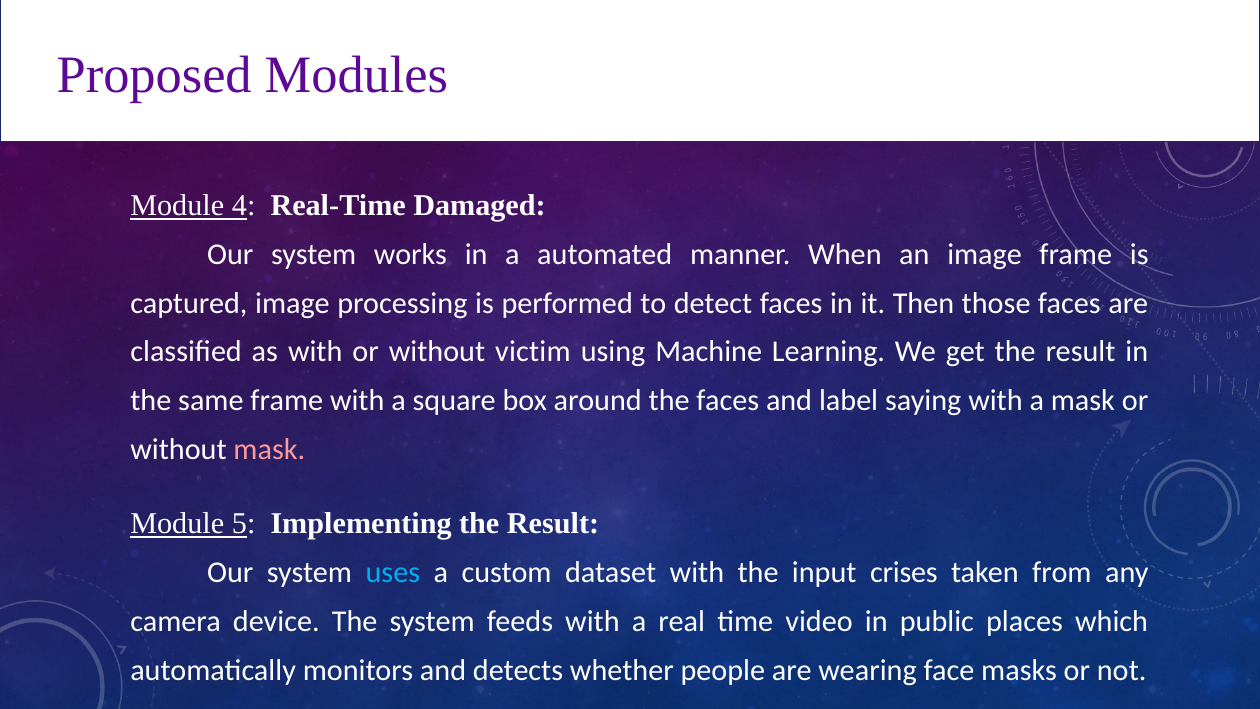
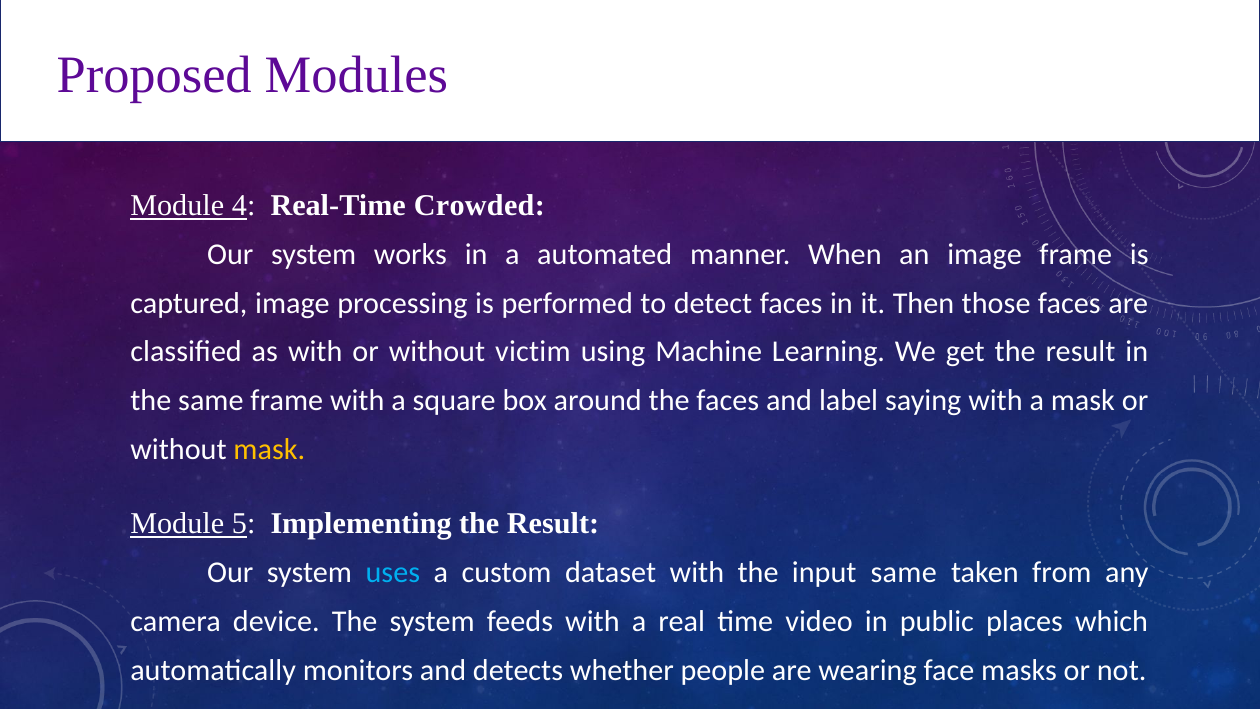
Damaged: Damaged -> Crowded (479, 205)
mask colour: pink -> yellow (269, 449)
input crises: crises -> same (904, 572)
